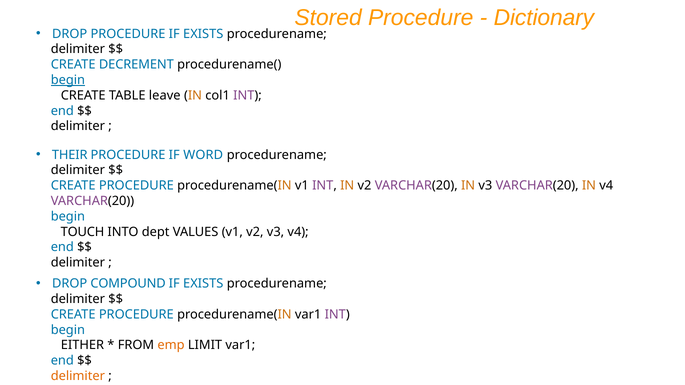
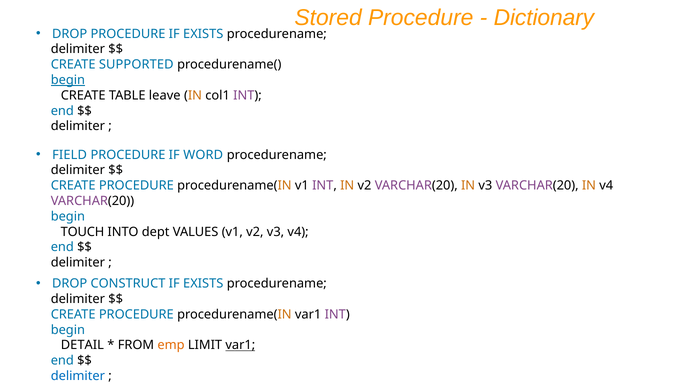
DECREMENT: DECREMENT -> SUPPORTED (136, 65)
THEIR: THEIR -> FIELD (70, 155)
COMPOUND: COMPOUND -> CONSTRUCT (128, 284)
EITHER: EITHER -> DETAIL (82, 345)
var1 underline: none -> present (240, 345)
delimiter colour: orange -> blue (78, 376)
